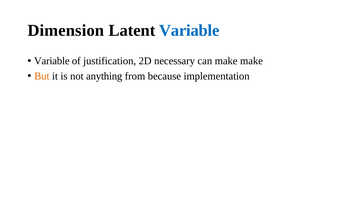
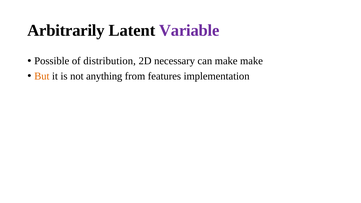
Dimension: Dimension -> Arbitrarily (66, 30)
Variable colour: blue -> purple (189, 30)
Variable: Variable -> Possible (52, 61)
justification: justification -> distribution (110, 61)
because: because -> features (164, 76)
